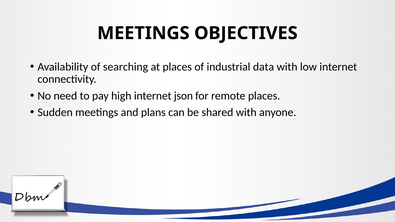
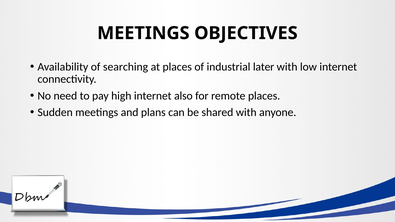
data: data -> later (264, 67)
json: json -> also (183, 96)
